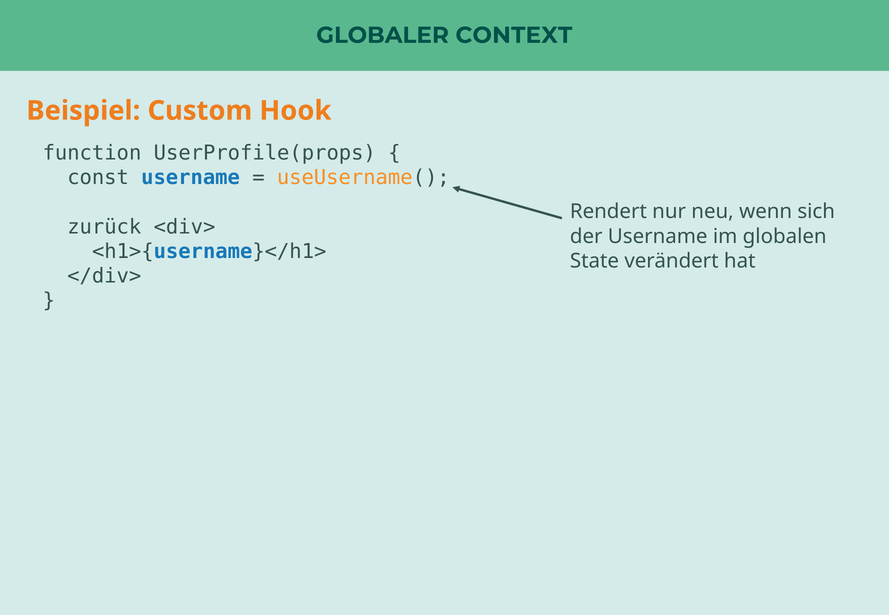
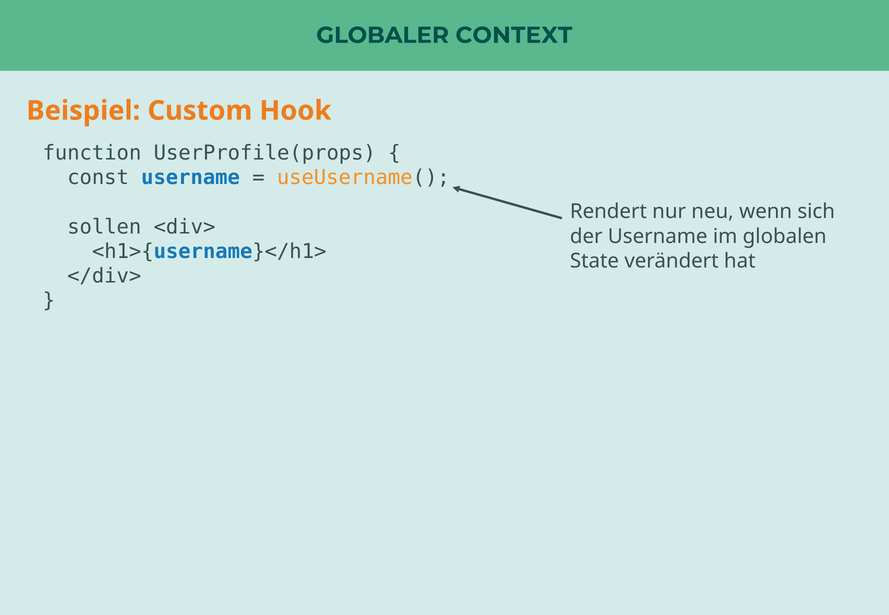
zurück: zurück -> sollen (104, 227)
